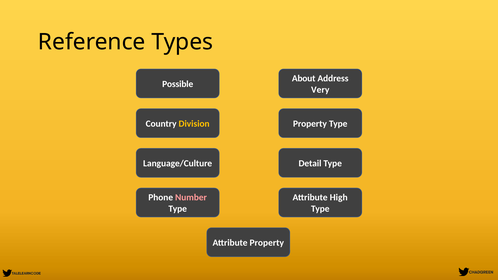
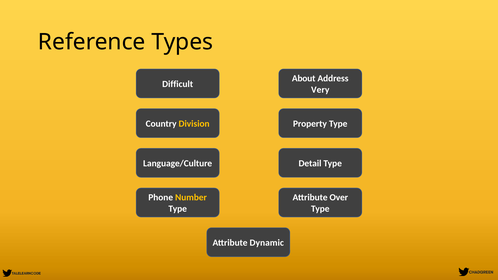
Possible: Possible -> Difficult (178, 84)
Number colour: pink -> yellow (191, 198)
High: High -> Over (339, 198)
Attribute Property: Property -> Dynamic (267, 243)
